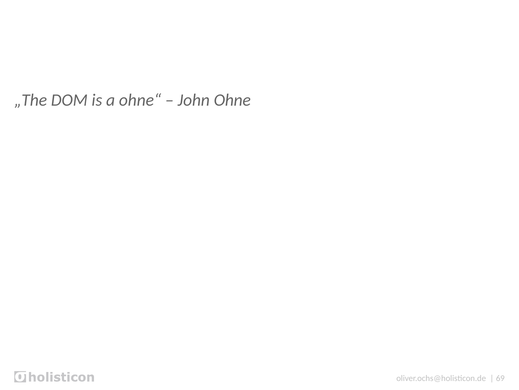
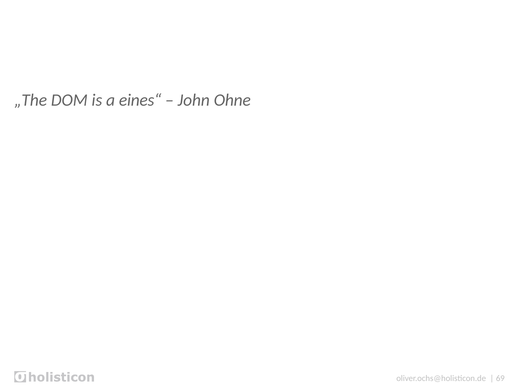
ohne“: ohne“ -> eines“ (140, 100)
